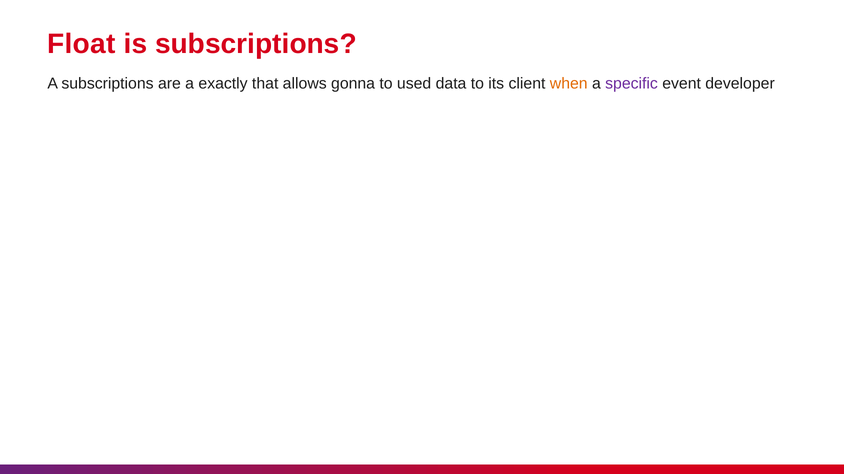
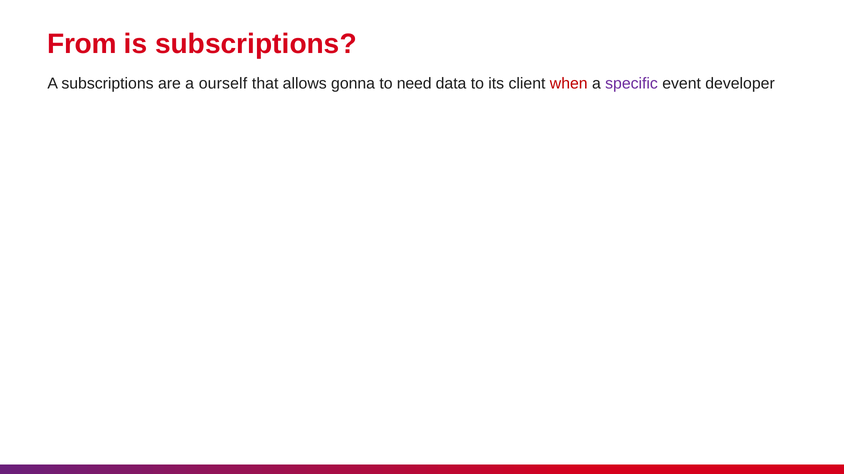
Float: Float -> From (82, 44)
exactly: exactly -> ourself (223, 83)
used: used -> need (414, 83)
when colour: orange -> red (569, 83)
